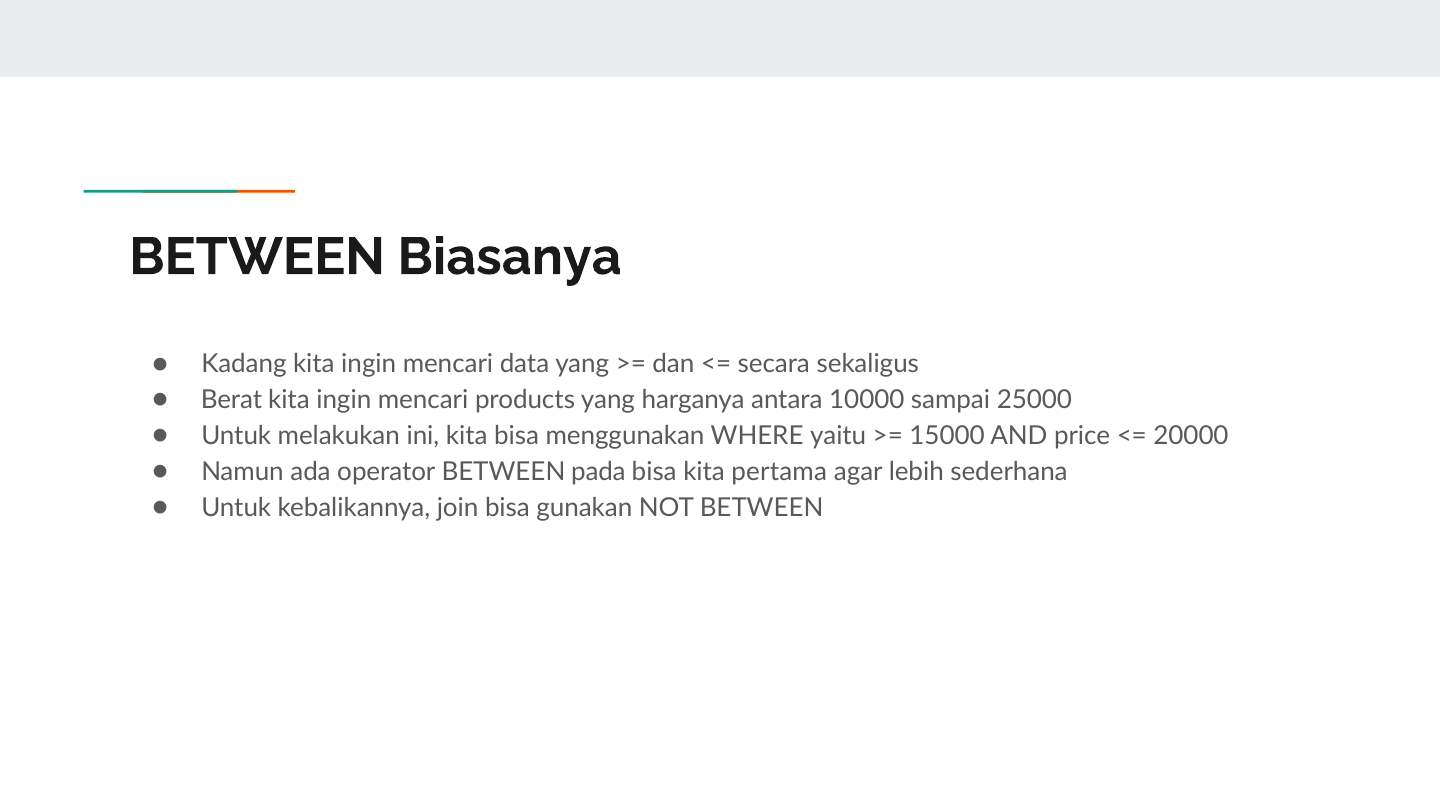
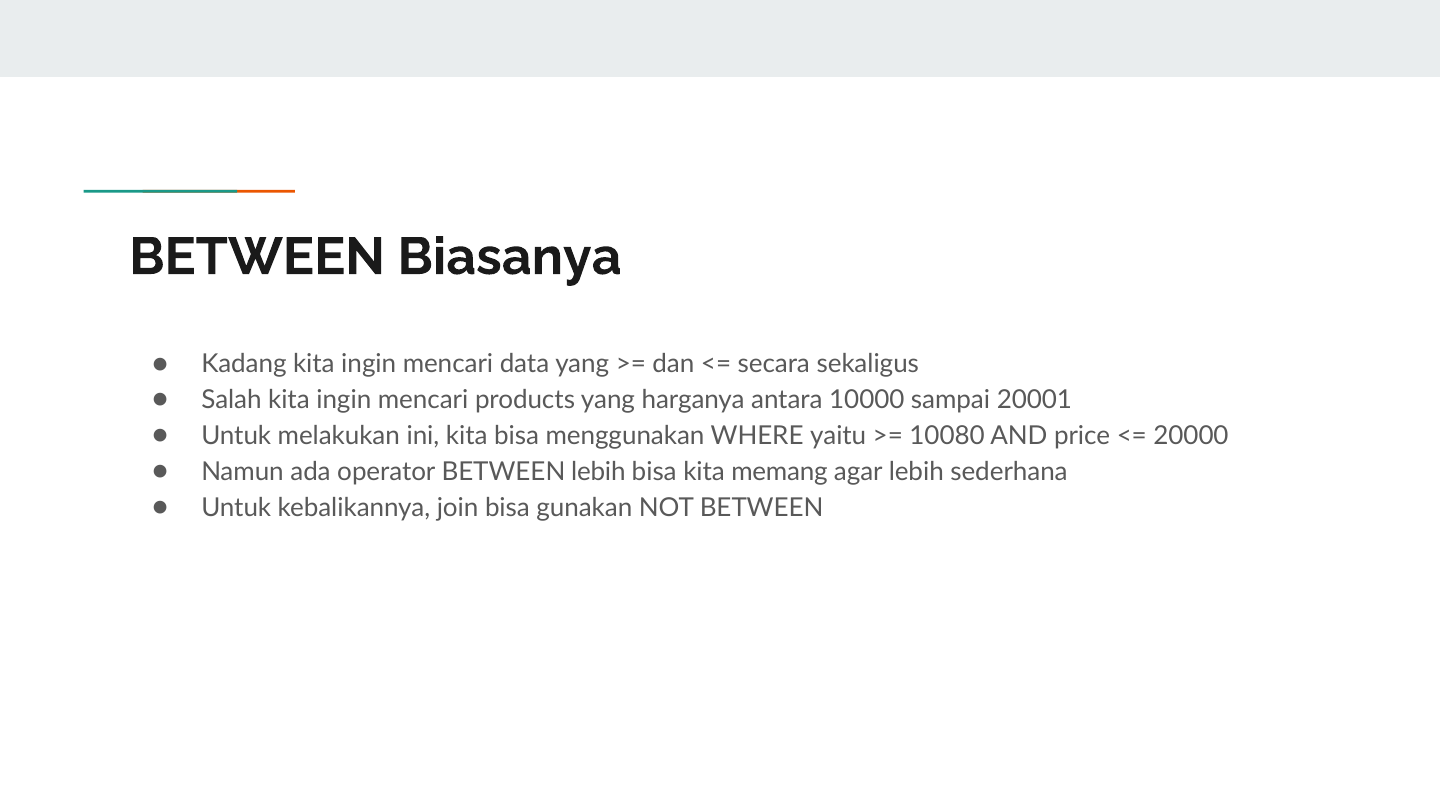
Berat: Berat -> Salah (231, 400)
25000: 25000 -> 20001 (1034, 400)
15000: 15000 -> 10080 (947, 436)
BETWEEN pada: pada -> lebih (598, 472)
pertama: pertama -> memang (779, 472)
